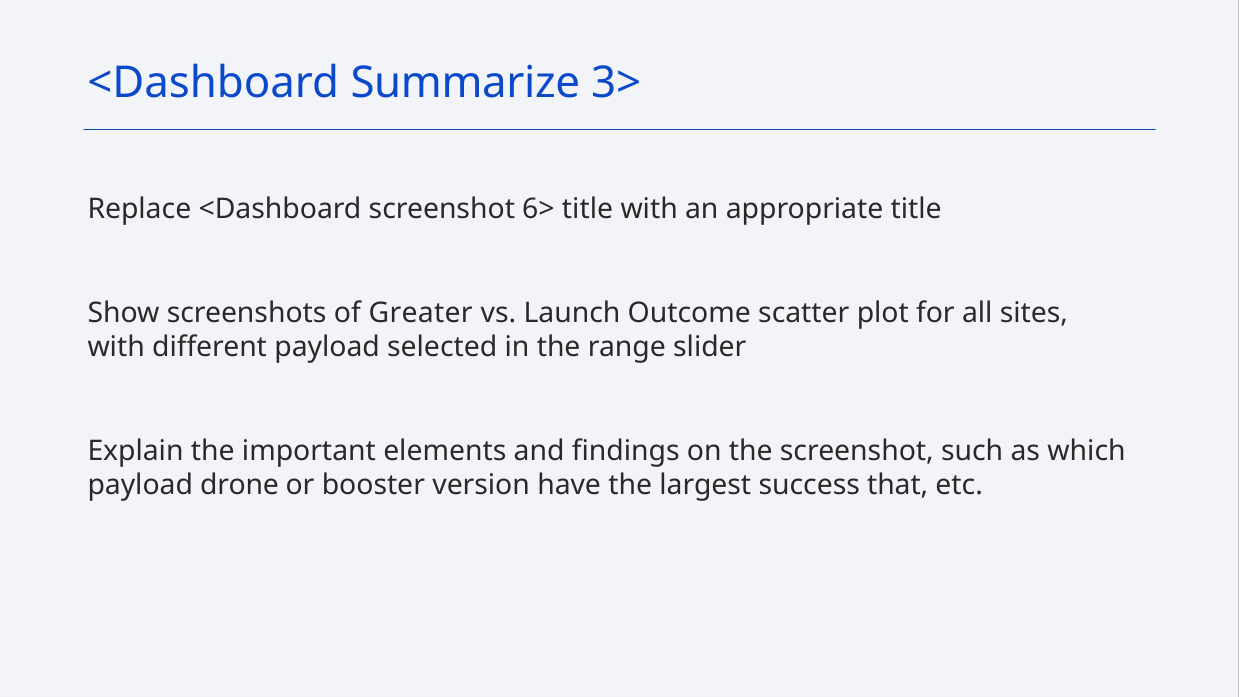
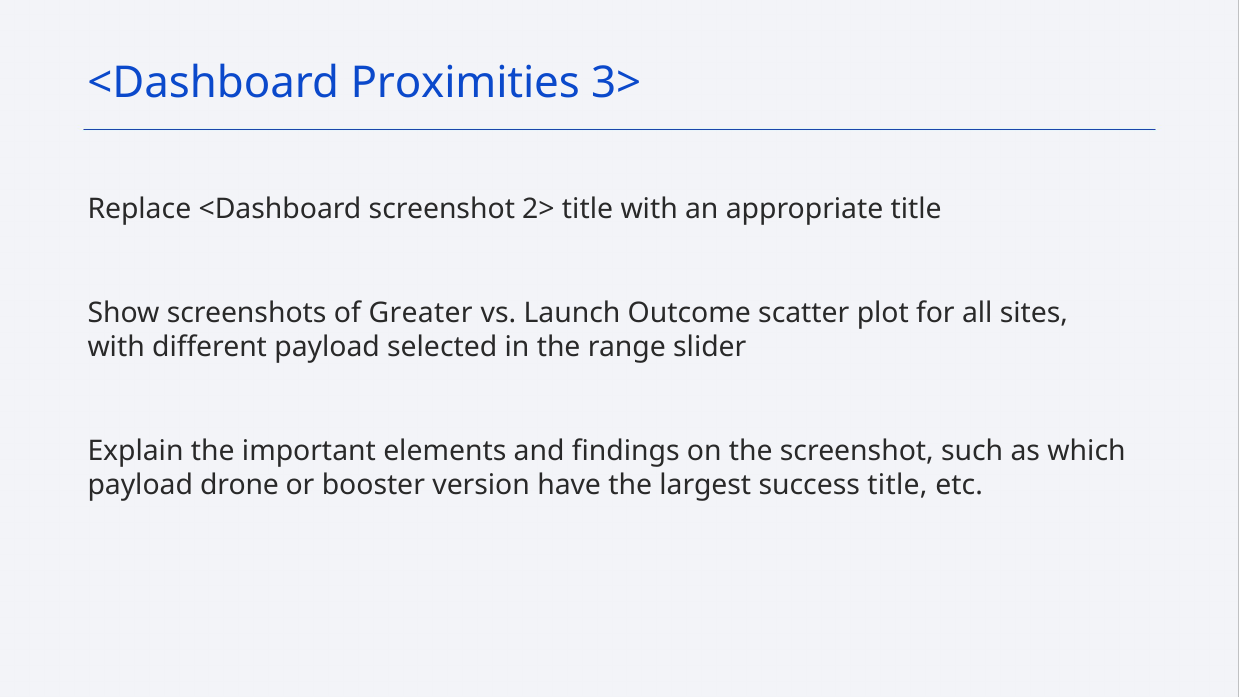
Summarize: Summarize -> Proximities (465, 83)
6>: 6> -> 2> (538, 209)
success that: that -> title (898, 486)
